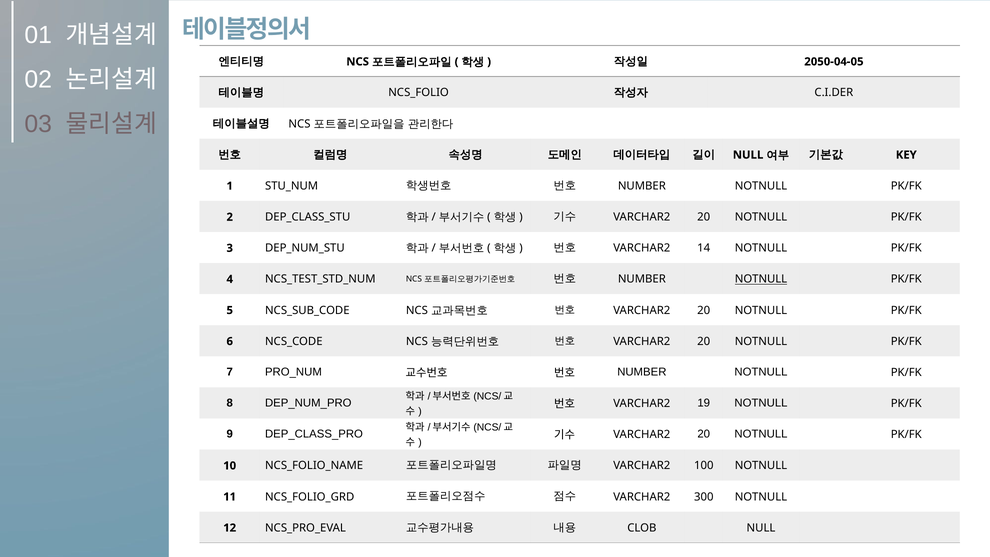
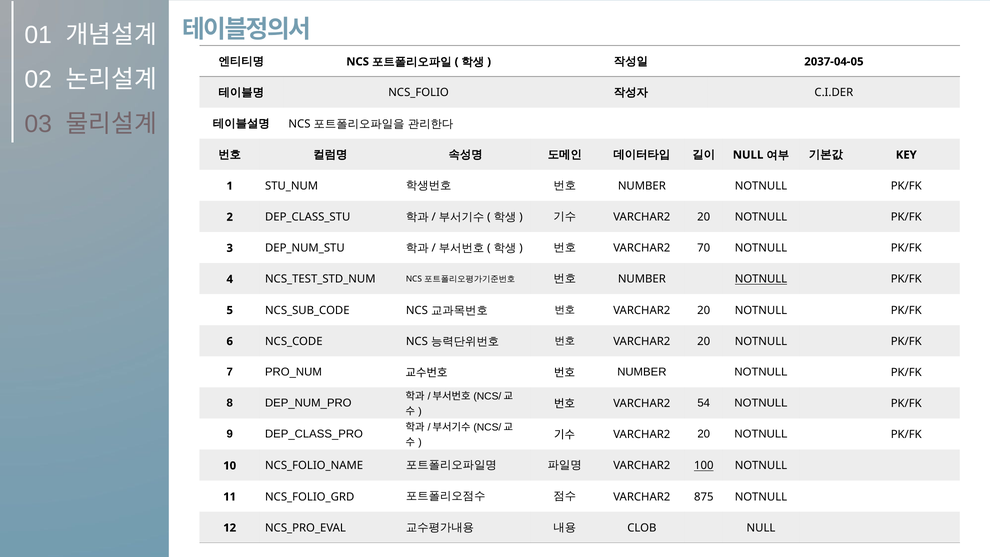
2050-04-05: 2050-04-05 -> 2037-04-05 (834, 62)
14: 14 -> 70 (704, 248)
19: 19 -> 54 (704, 403)
100 underline: none -> present (704, 466)
300: 300 -> 875 (704, 497)
